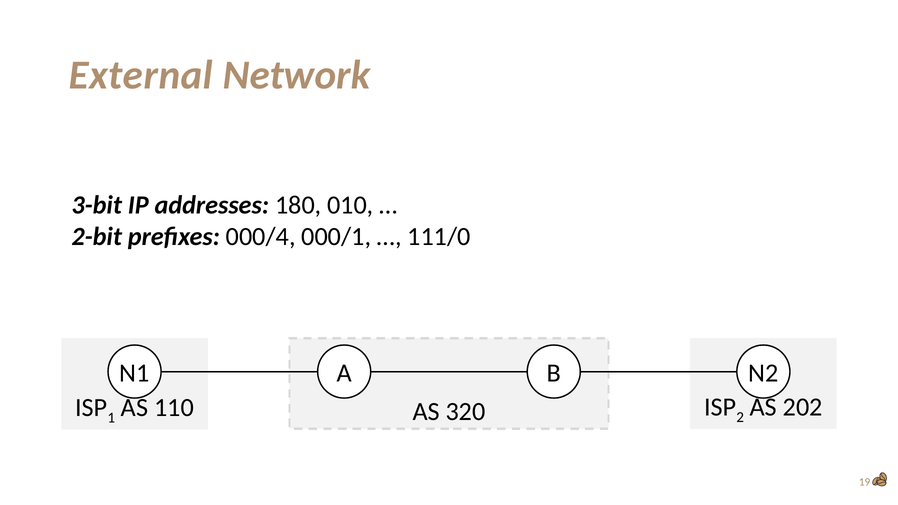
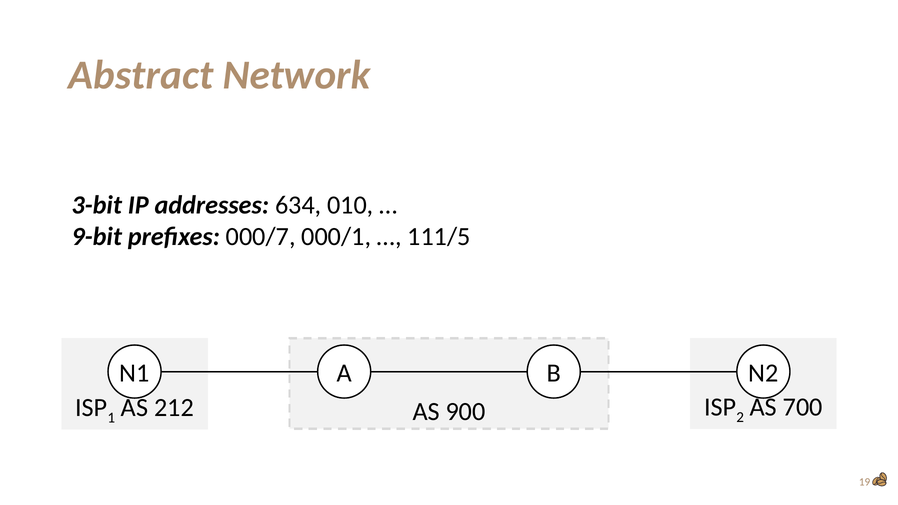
External: External -> Abstract (141, 75)
180: 180 -> 634 (298, 205)
2-bit: 2-bit -> 9-bit (97, 237)
000/4: 000/4 -> 000/7 (261, 237)
111/0: 111/0 -> 111/5 (439, 237)
202: 202 -> 700 (803, 407)
110: 110 -> 212 (174, 408)
320: 320 -> 900 (465, 412)
